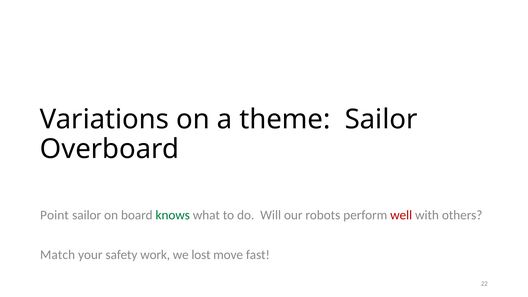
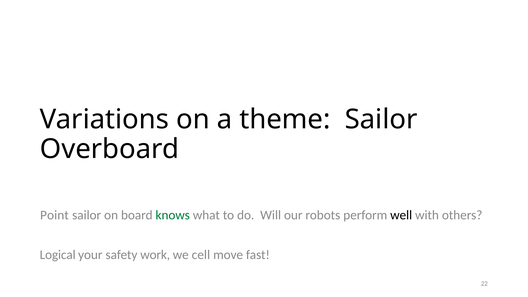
well colour: red -> black (401, 215)
Match: Match -> Logical (58, 255)
lost: lost -> cell (201, 255)
